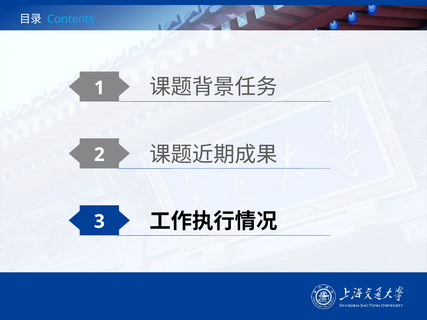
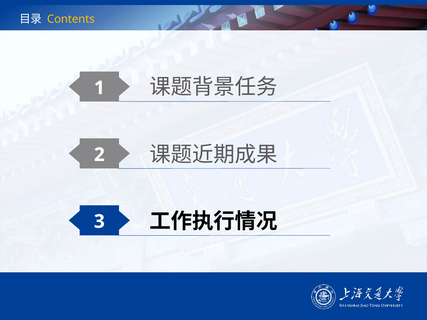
Contents colour: light blue -> yellow (71, 19)
